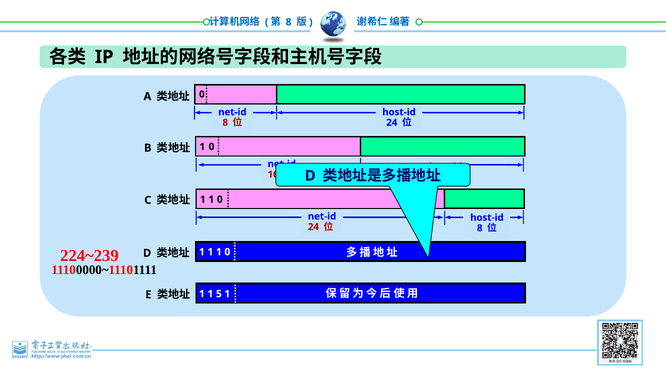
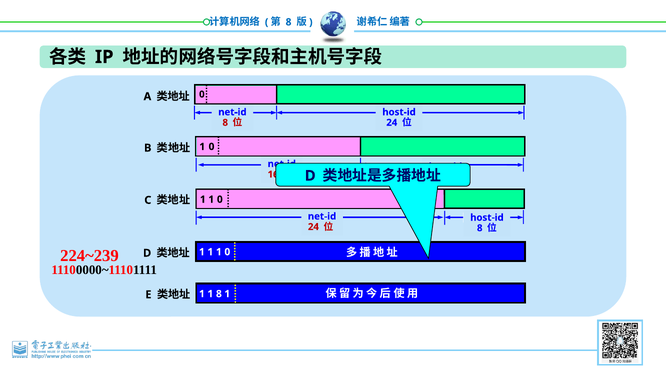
1 5: 5 -> 8 (219, 294)
